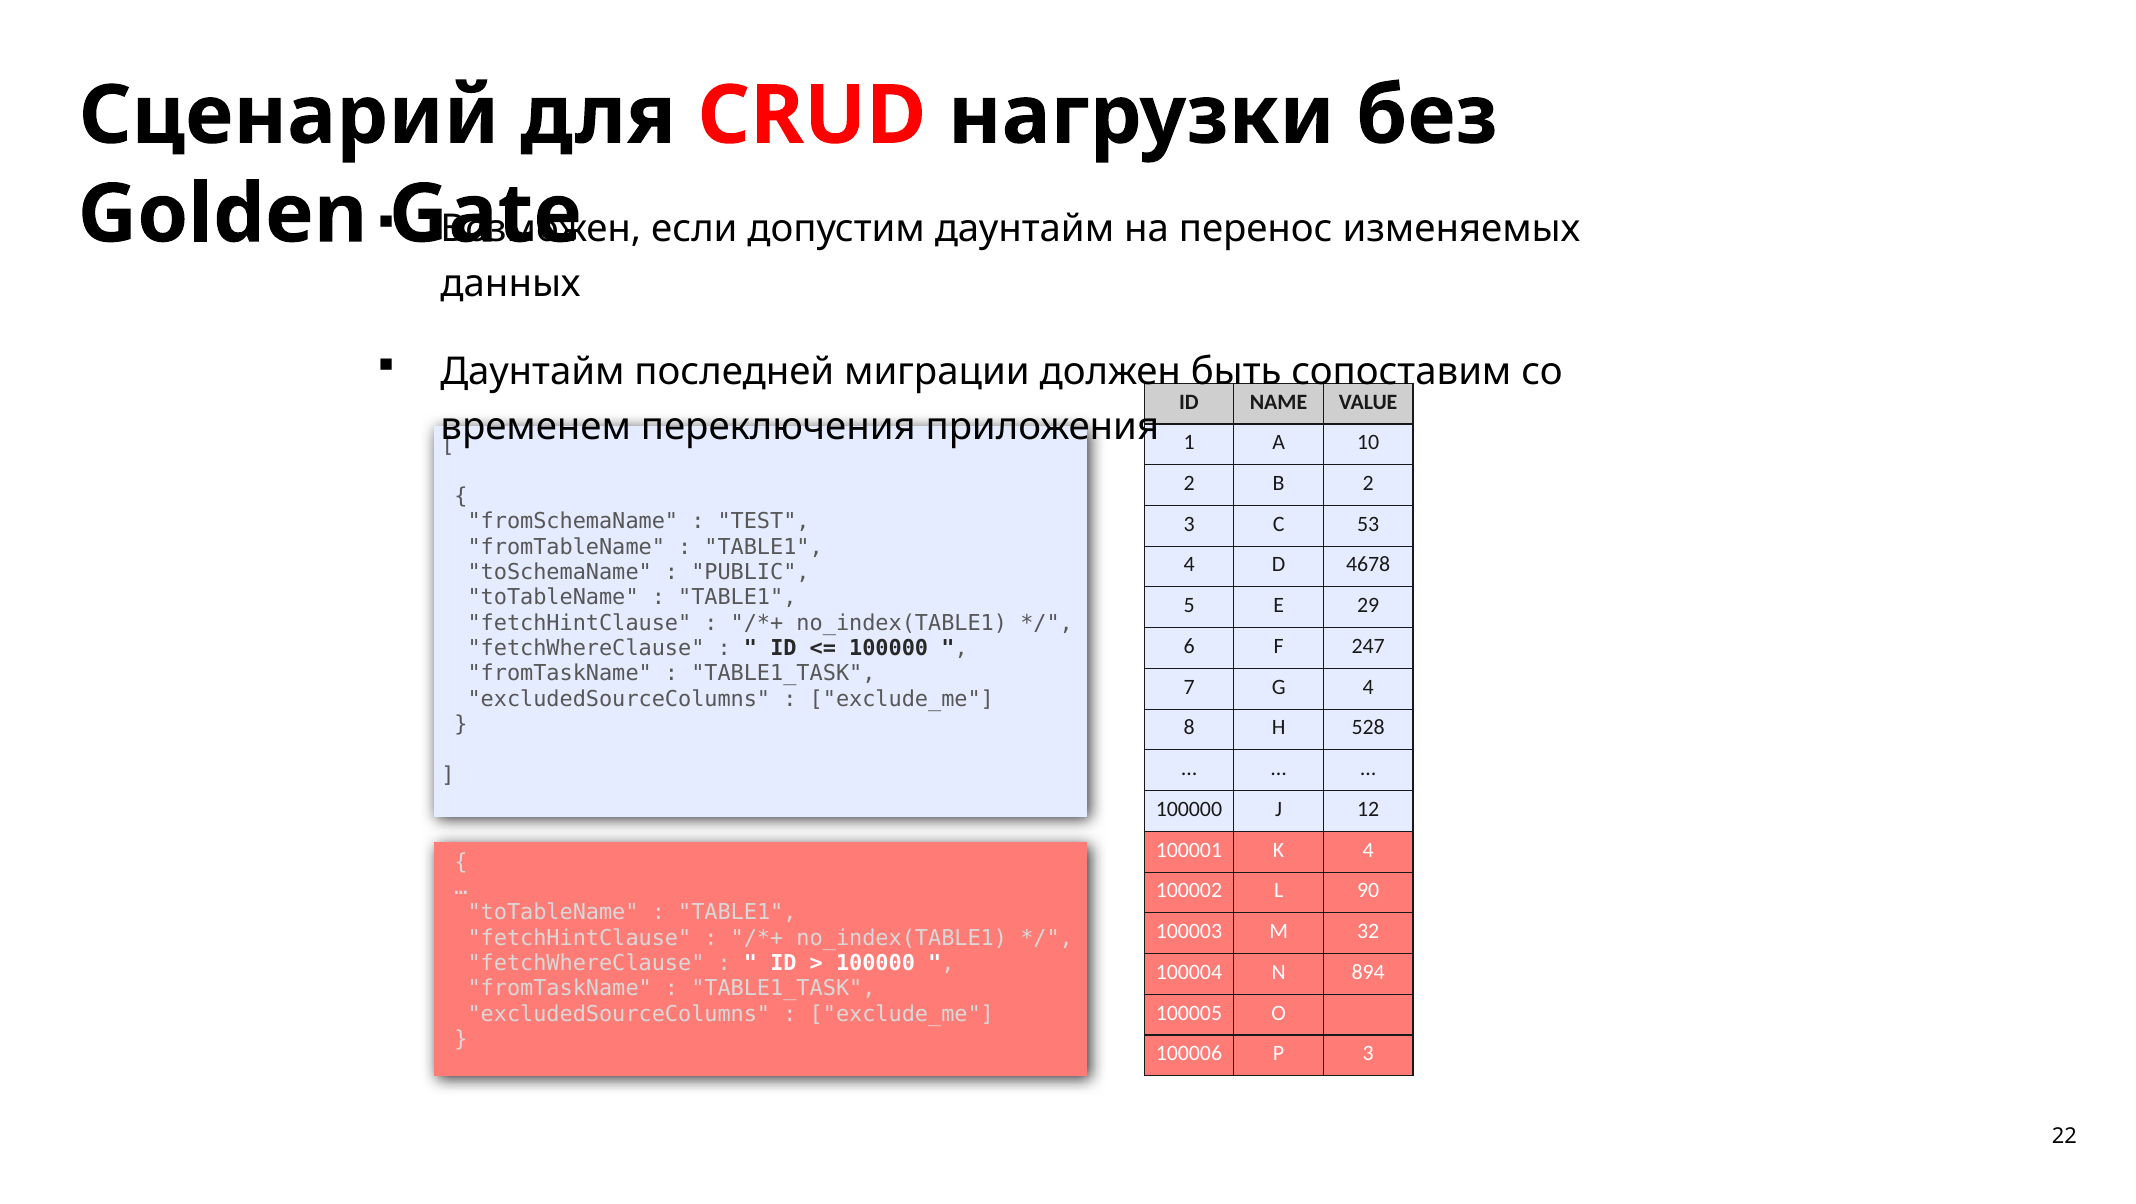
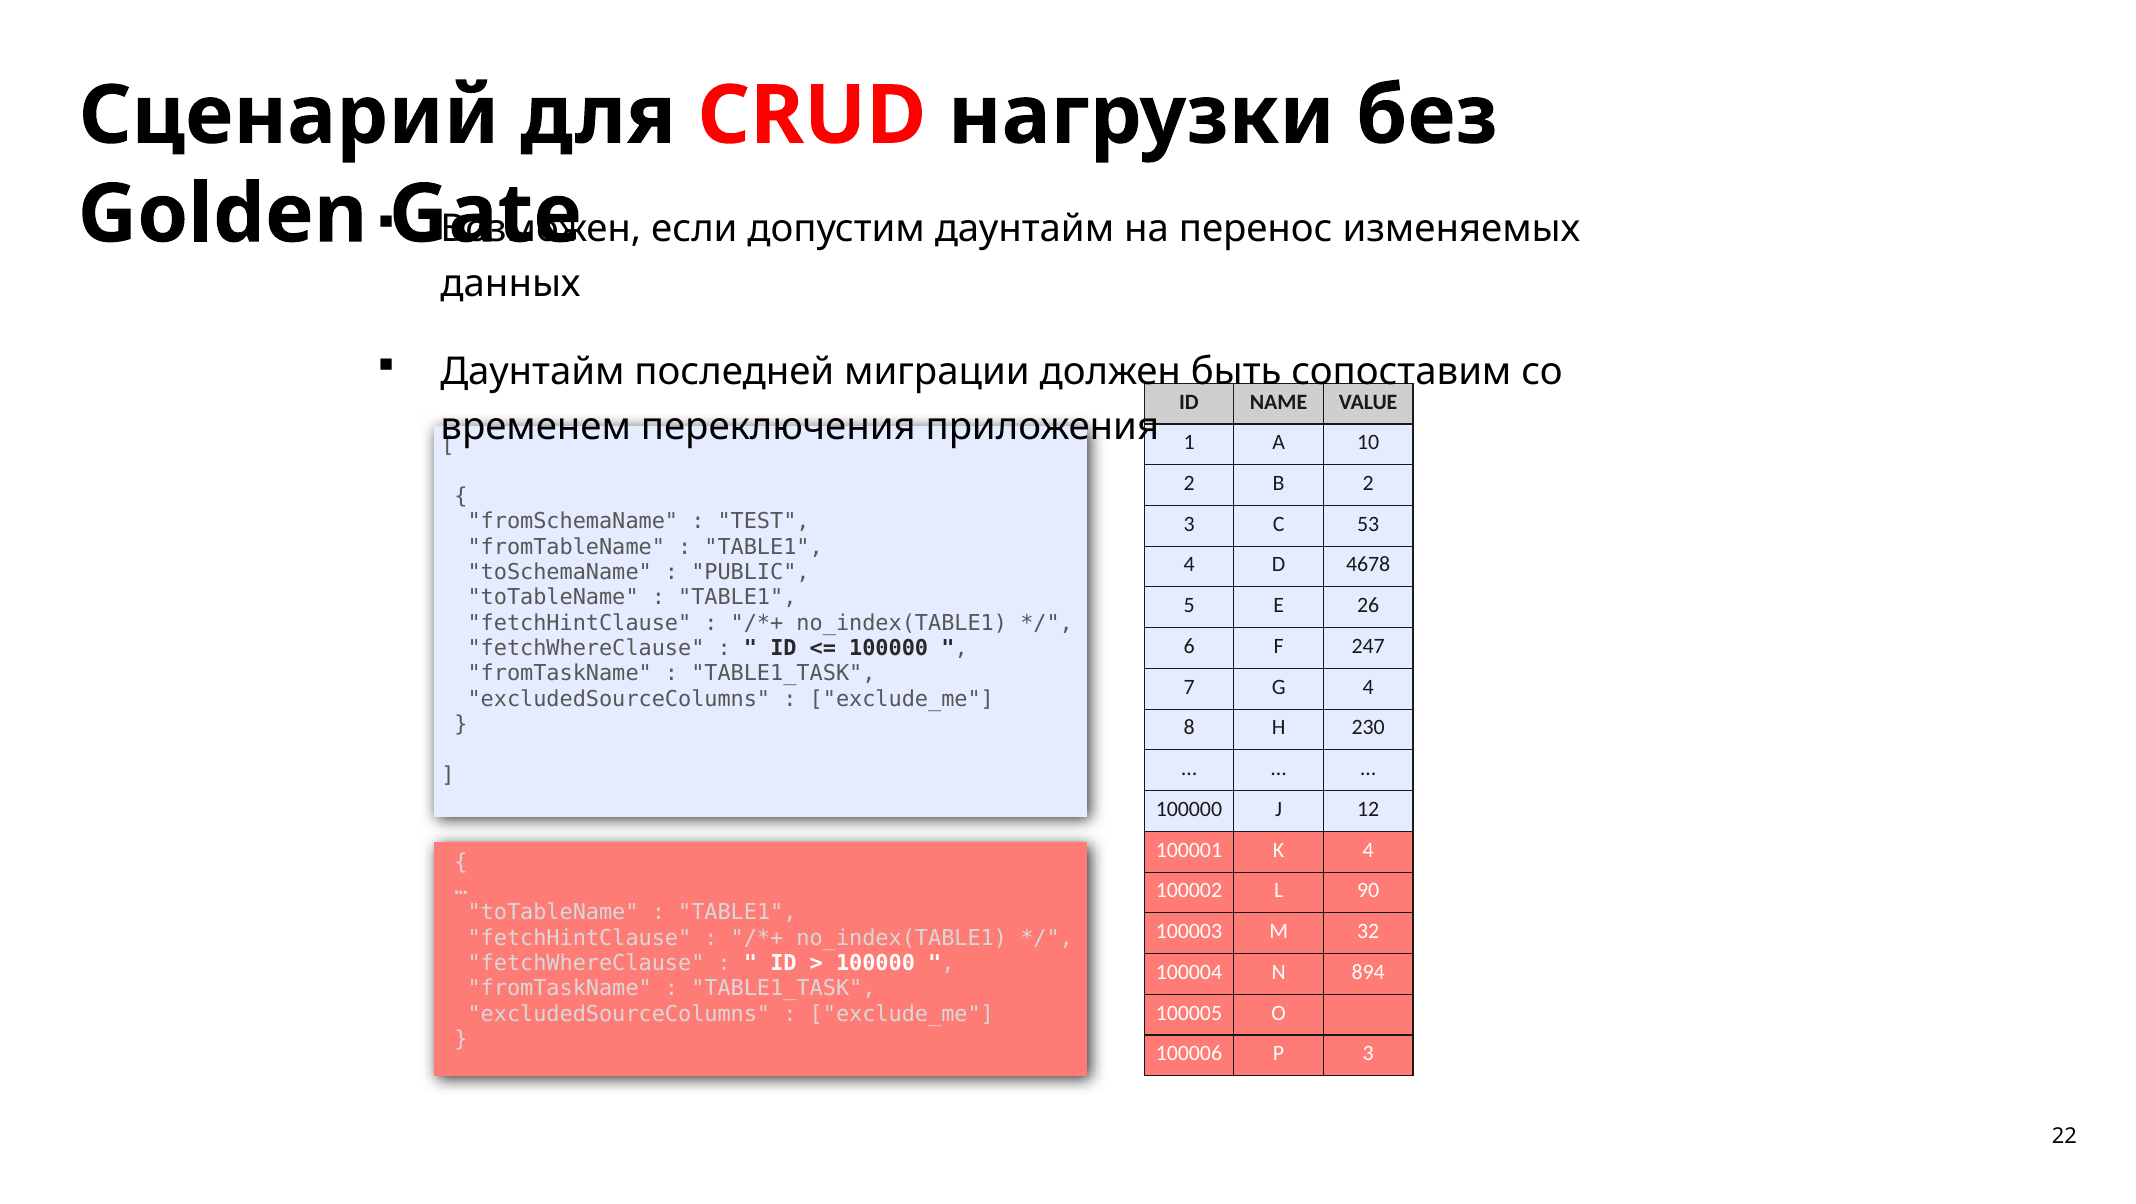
29: 29 -> 26 (1368, 605)
528: 528 -> 230 (1368, 728)
